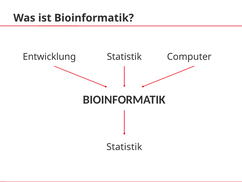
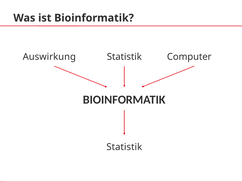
Entwicklung: Entwicklung -> Auswirkung (49, 57)
